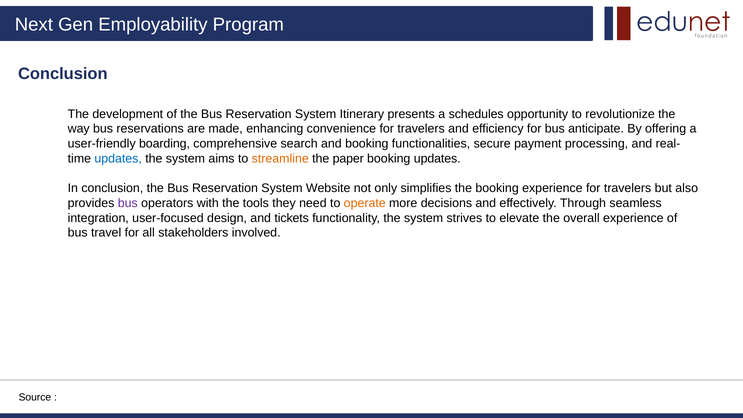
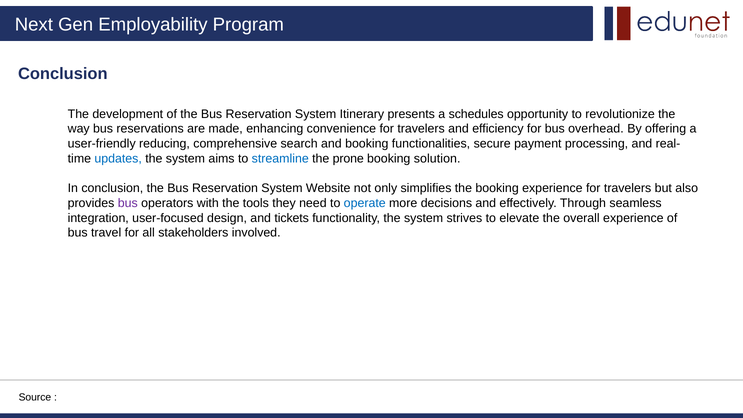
anticipate: anticipate -> overhead (596, 129)
boarding: boarding -> reducing (164, 144)
streamline colour: orange -> blue (280, 159)
paper: paper -> prone (348, 159)
booking updates: updates -> solution (437, 159)
operate colour: orange -> blue (365, 203)
